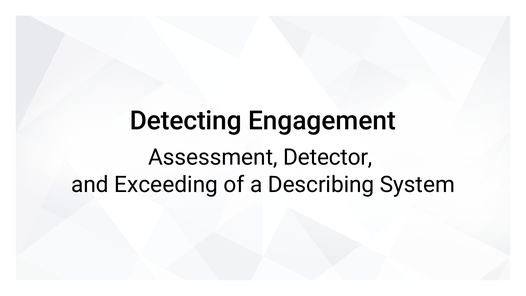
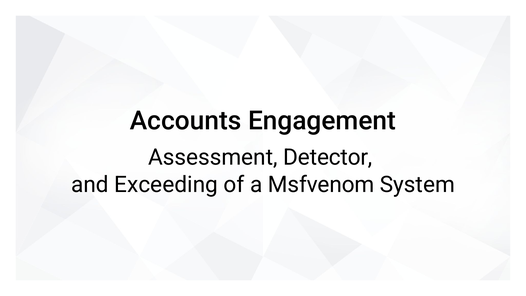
Detecting: Detecting -> Accounts (186, 121)
Describing: Describing -> Msfvenom (321, 185)
